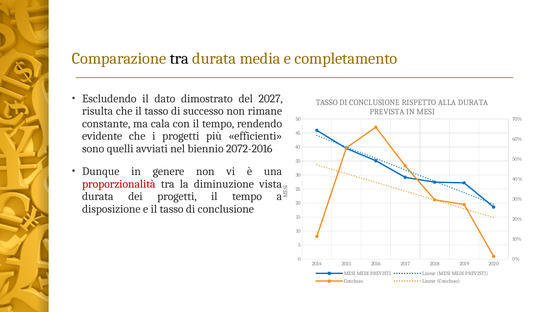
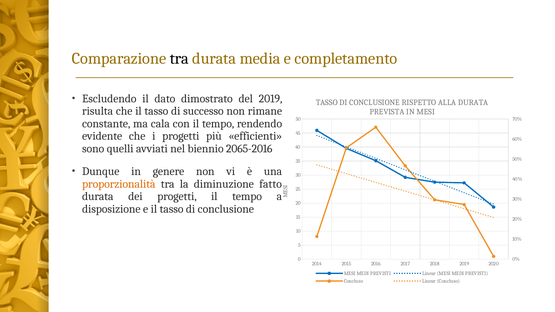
del 2027: 2027 -> 2019 (271, 99)
2072-2016: 2072-2016 -> 2065-2016 (249, 149)
proporzionalità colour: red -> orange (119, 184)
vista: vista -> fatto (271, 184)
